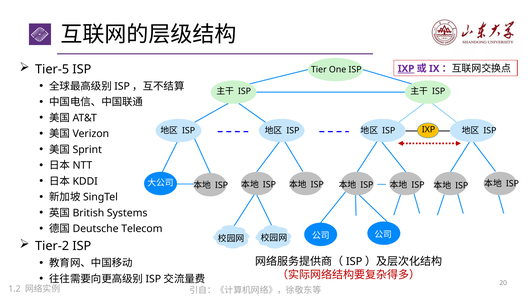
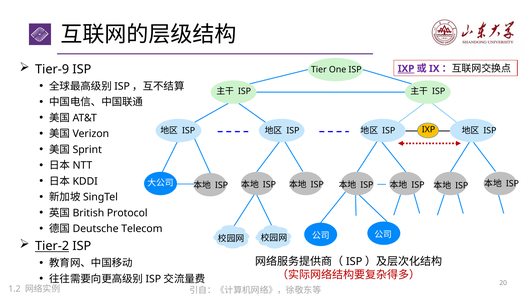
Tier-5: Tier-5 -> Tier-9 (52, 69)
Systems: Systems -> Protocol (127, 213)
Tier-2 underline: none -> present (52, 246)
